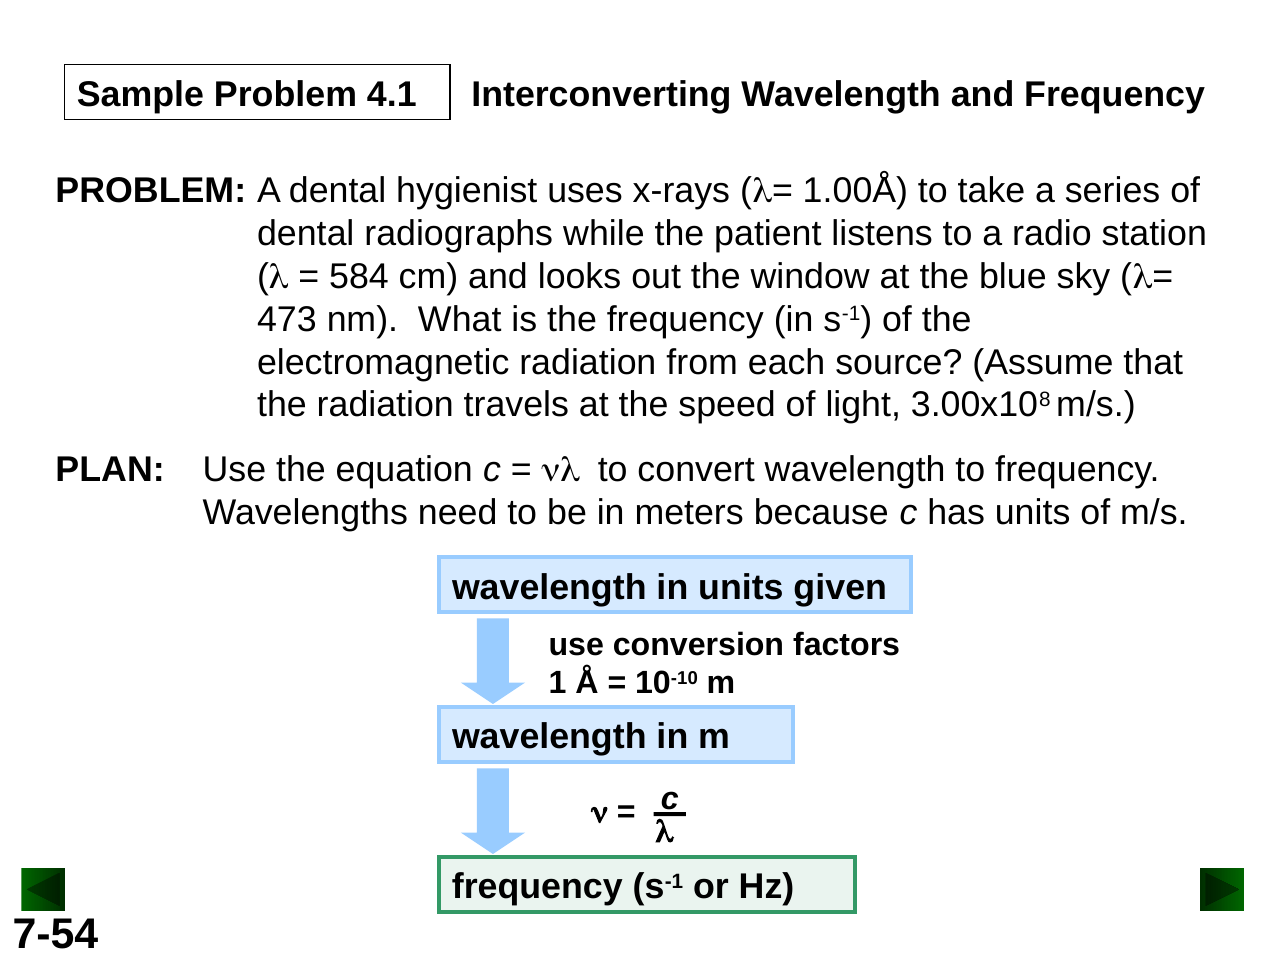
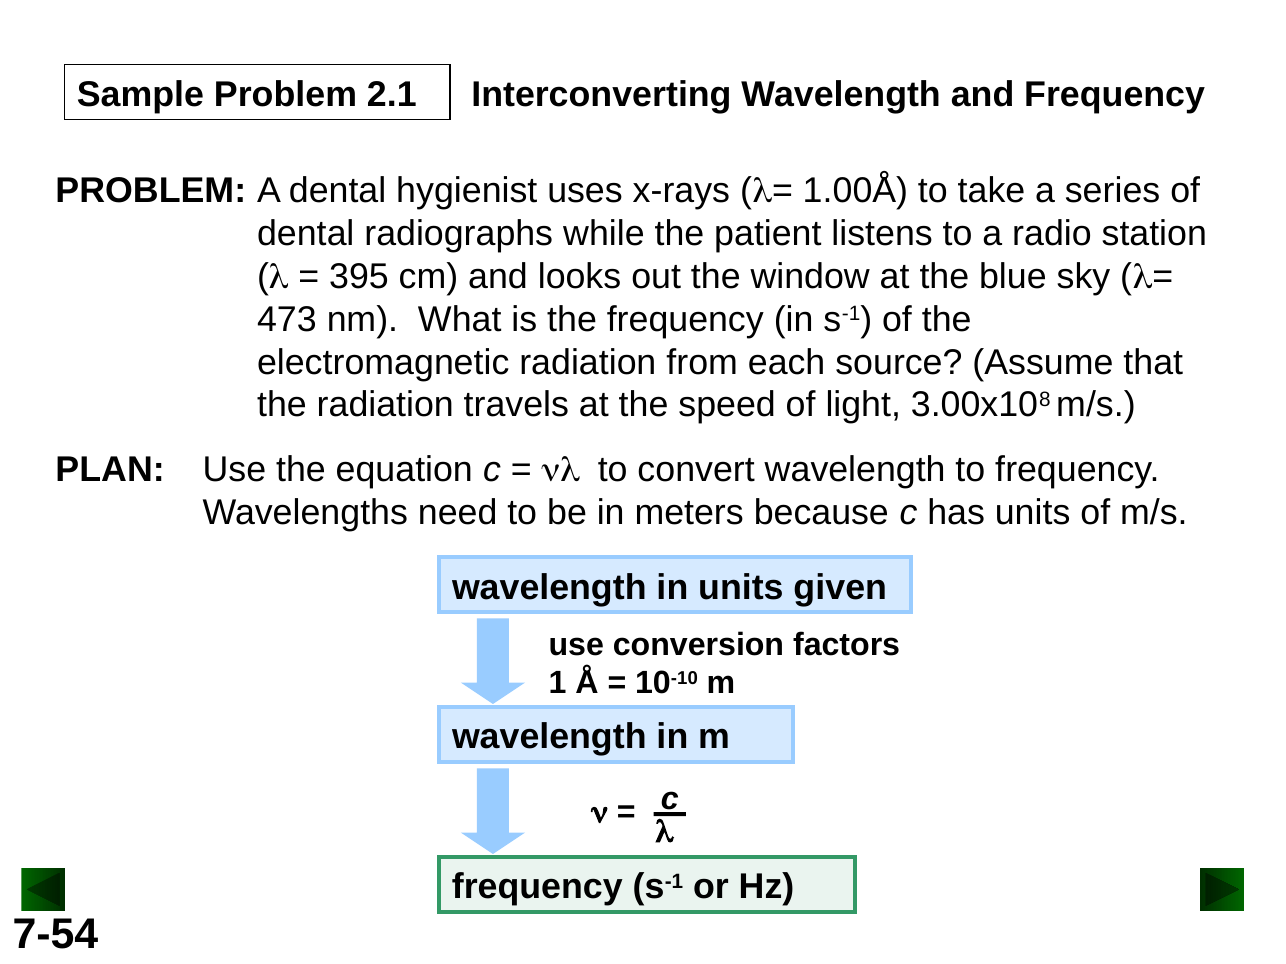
4.1: 4.1 -> 2.1 (392, 95)
584: 584 -> 395 (359, 277)
